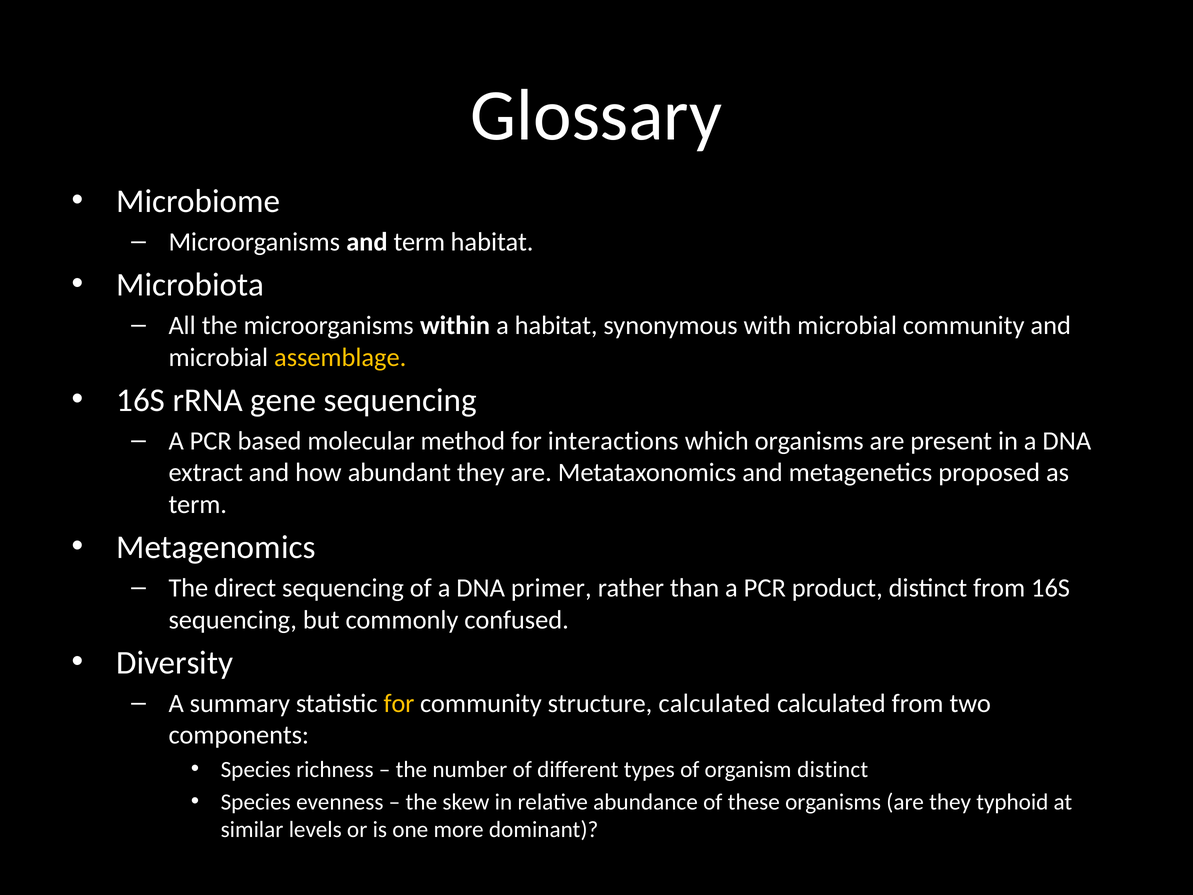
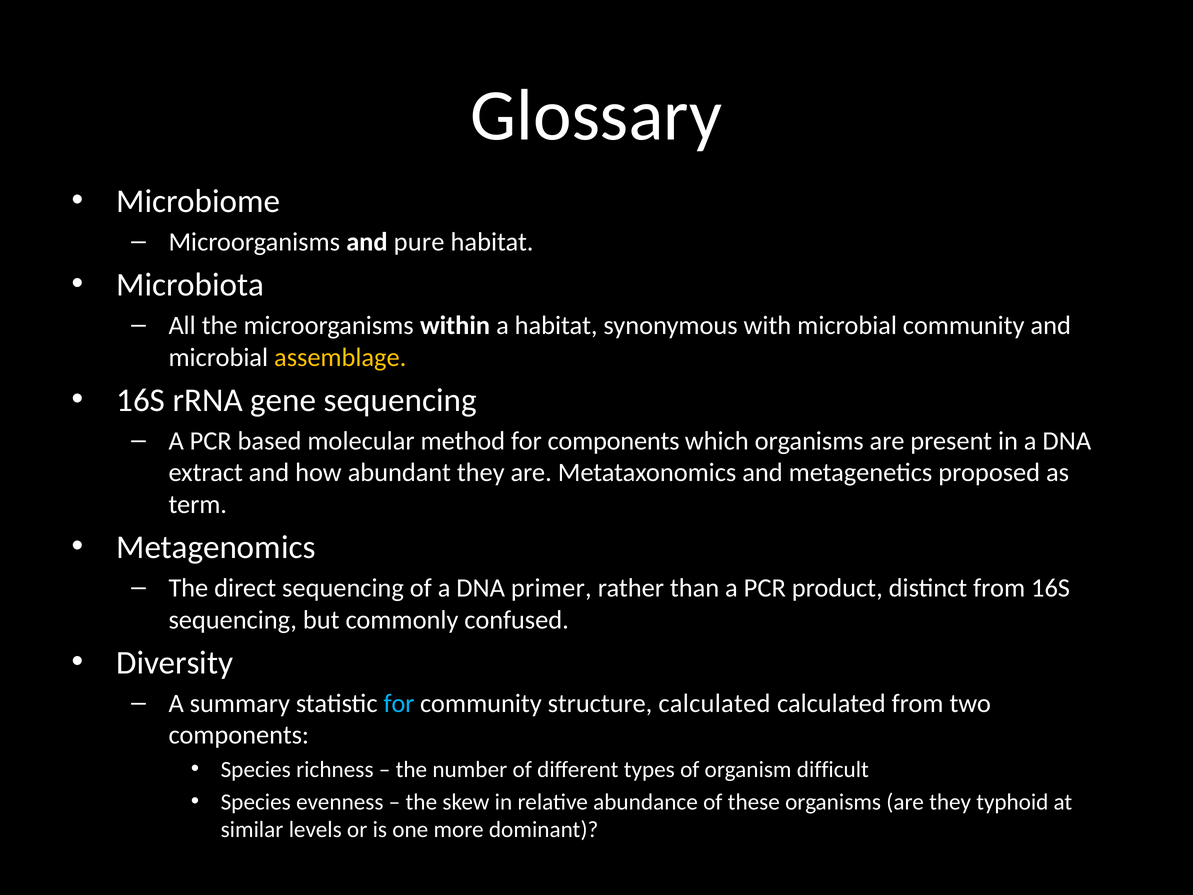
and term: term -> pure (419, 242)
for interactions: interactions -> components (614, 441)
for colour: yellow -> light blue (399, 703)
organism distinct: distinct -> difficult (833, 769)
